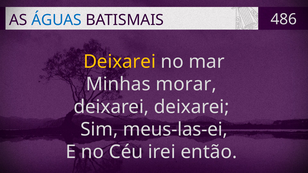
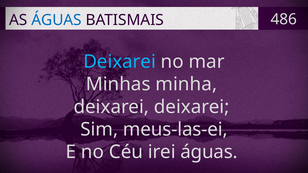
Deixarei colour: yellow -> light blue (120, 62)
morar: morar -> minha (186, 84)
irei então: então -> águas (209, 152)
